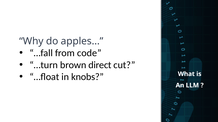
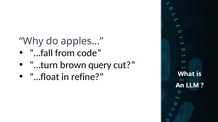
direct: direct -> query (100, 65)
knobs: knobs -> refine (87, 77)
